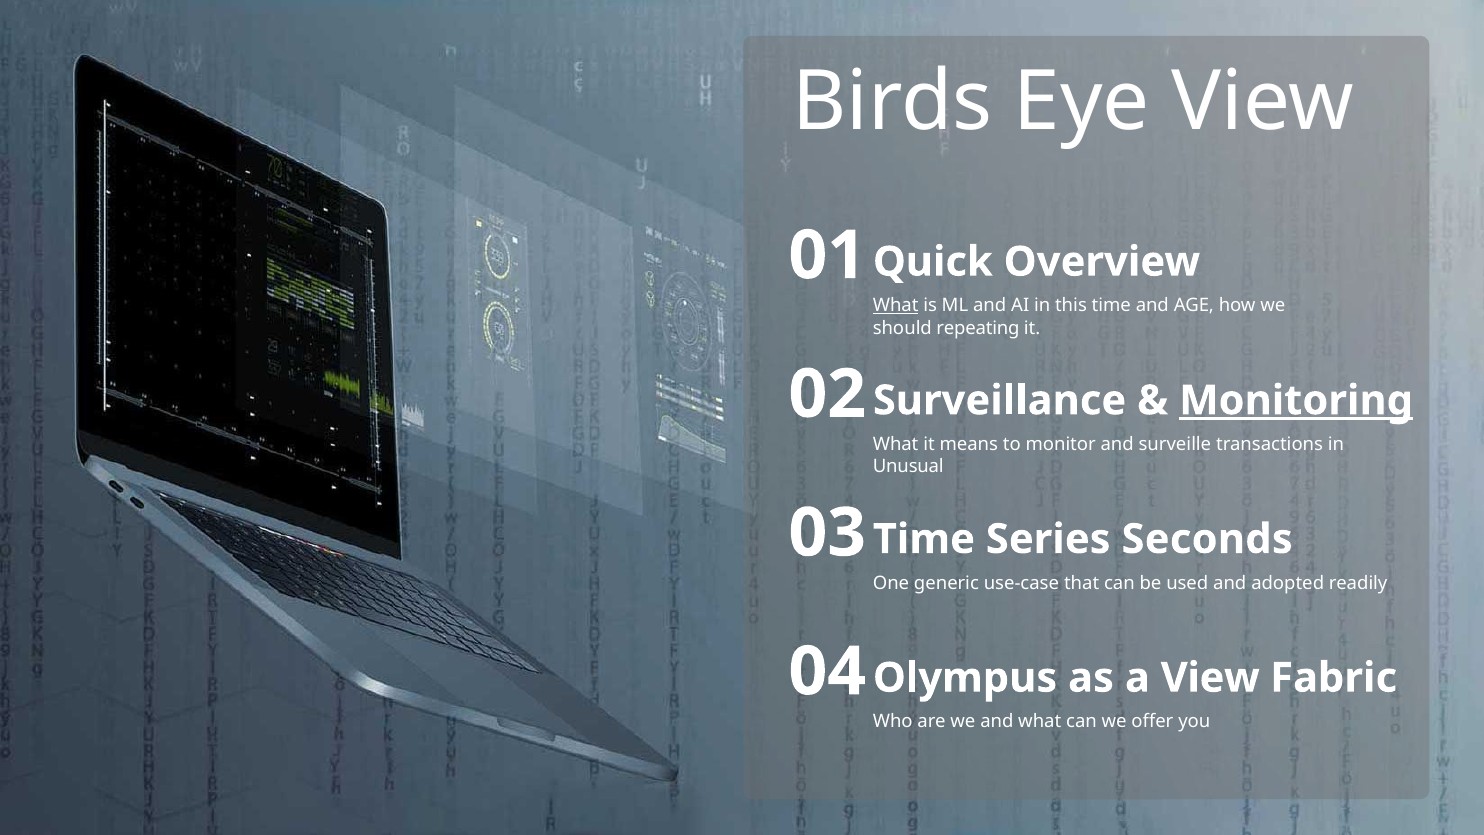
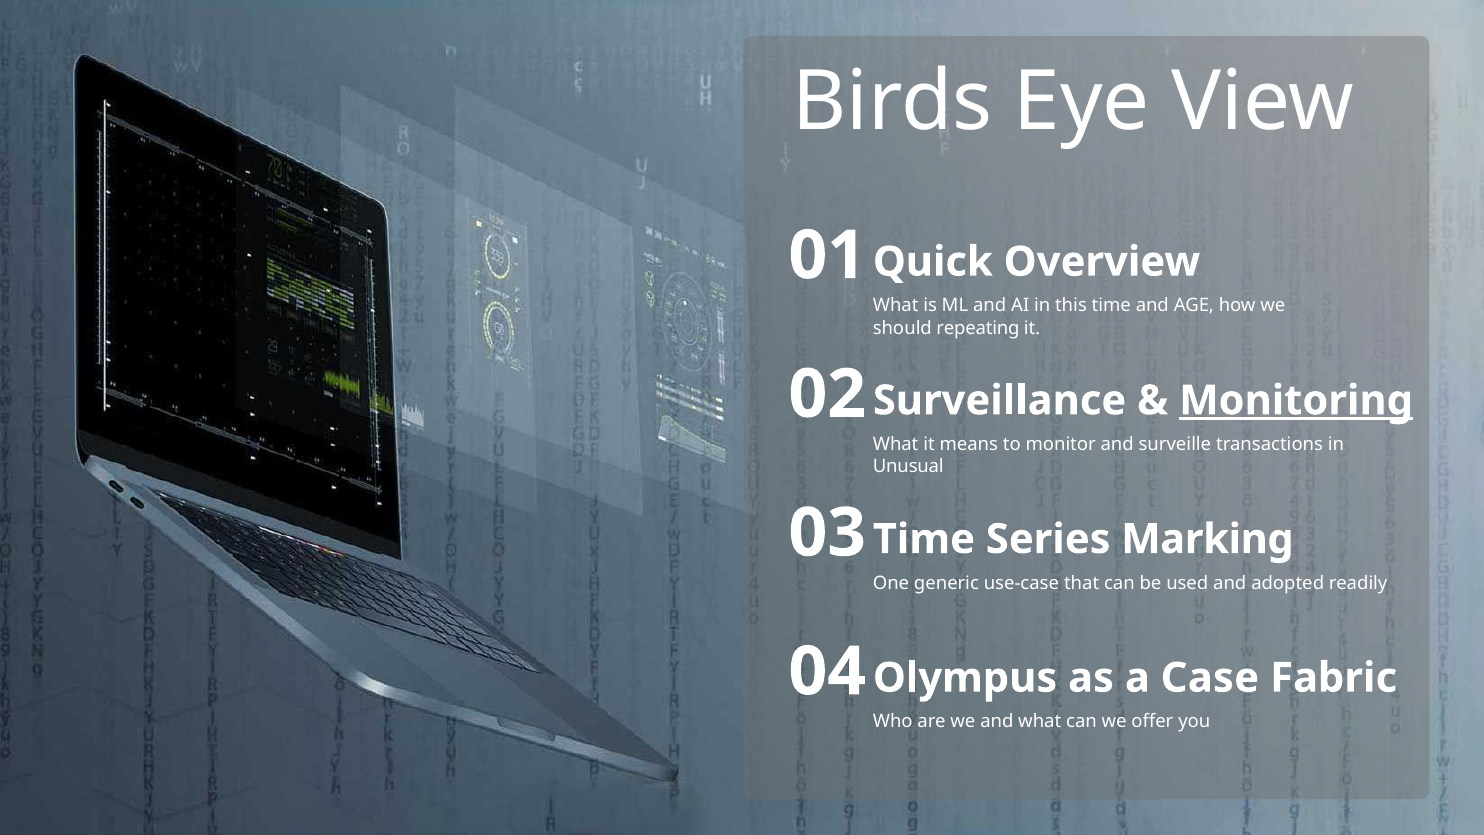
What underline: present -> none (896, 306)
Seconds: Seconds -> Marking (1207, 539)
a View: View -> Case (1210, 678)
